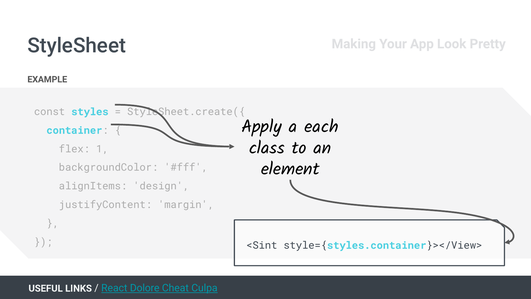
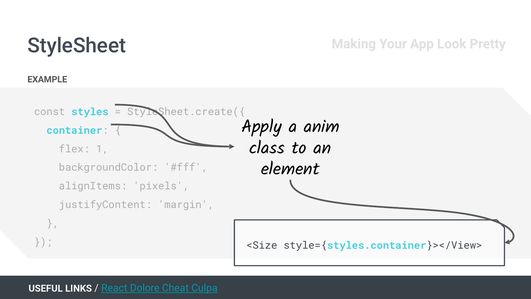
each: each -> anim (322, 126)
design: design -> pixels (161, 186)
<Sint: <Sint -> <Size (262, 245)
